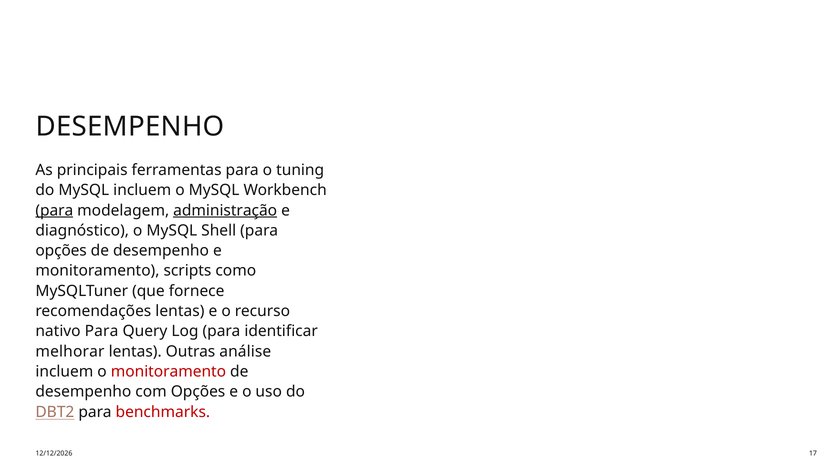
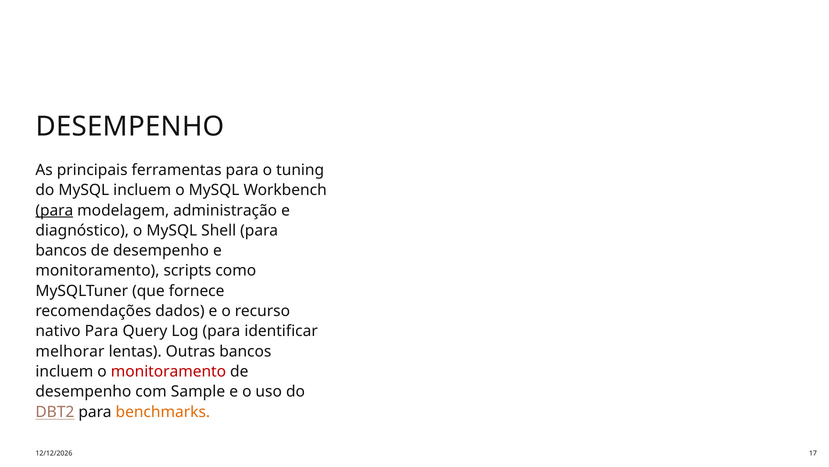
administração underline: present -> none (225, 210)
opções: opções -> bancos (61, 250)
recomendações lentas: lentas -> dados (180, 311)
Outras análise: análise -> bancos (245, 351)
com Opções: Opções -> Sample (198, 391)
benchmarks colour: red -> orange (163, 411)
